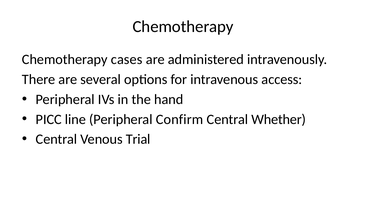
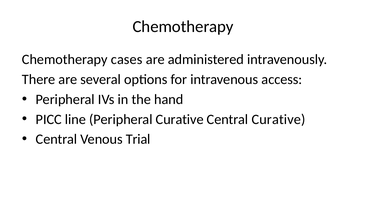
Peripheral Confirm: Confirm -> Curative (180, 119)
Central Whether: Whether -> Curative (279, 119)
